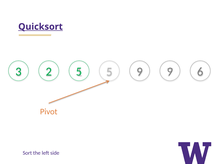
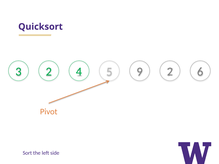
Quicksort underline: present -> none (41, 27)
2 5: 5 -> 4 (79, 72)
9 9: 9 -> 2 (170, 72)
